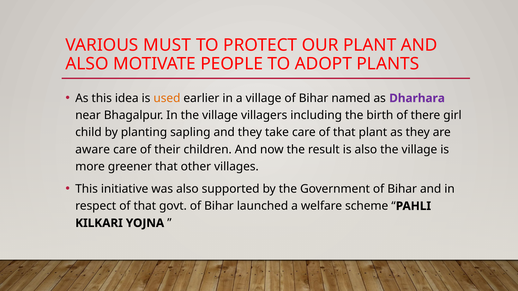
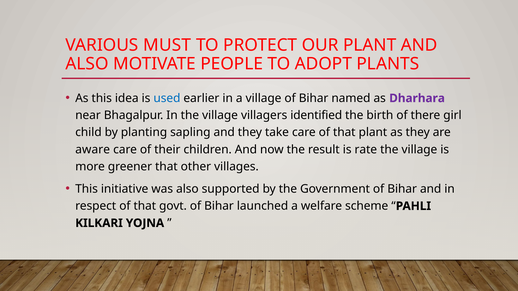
used colour: orange -> blue (167, 98)
including: including -> identified (316, 115)
is also: also -> rate (366, 150)
